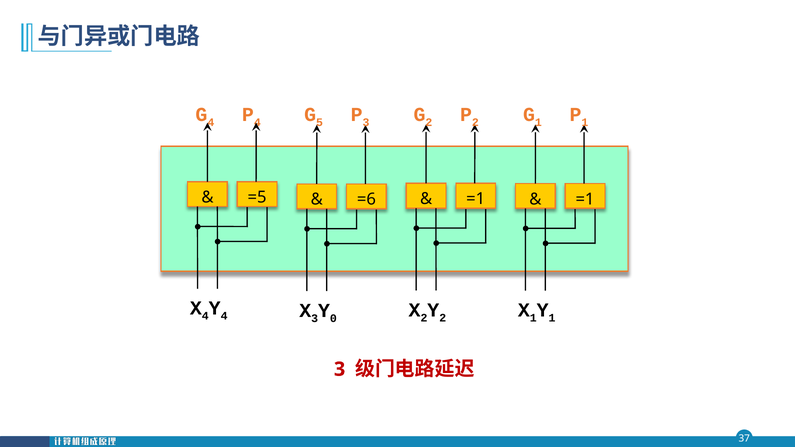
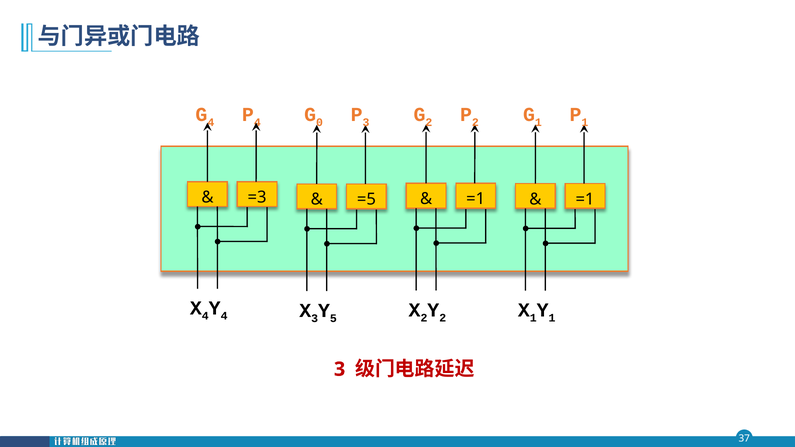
5: 5 -> 0 (320, 122)
=5: =5 -> =3 (257, 197)
=6: =6 -> =5 (366, 200)
0: 0 -> 5 (333, 318)
